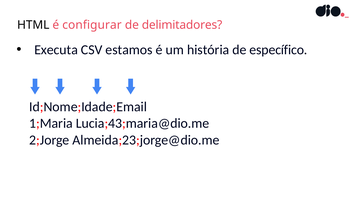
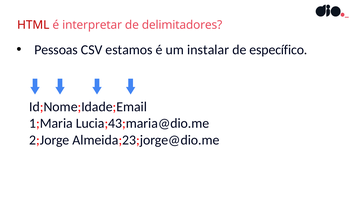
HTML colour: black -> red (33, 25)
configurar: configurar -> interpretar (92, 25)
Executa: Executa -> Pessoas (56, 50)
história: história -> instalar (208, 50)
